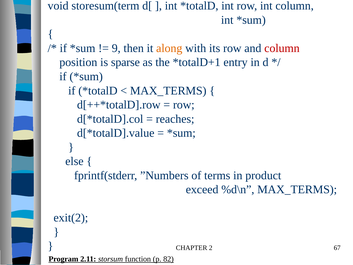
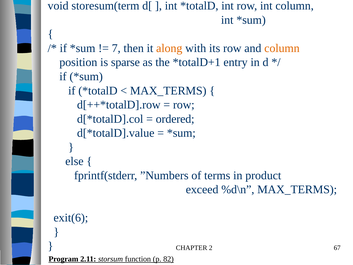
9: 9 -> 7 (116, 48)
column colour: red -> orange (282, 48)
reaches: reaches -> ordered (175, 119)
exit(2: exit(2 -> exit(6 (71, 218)
